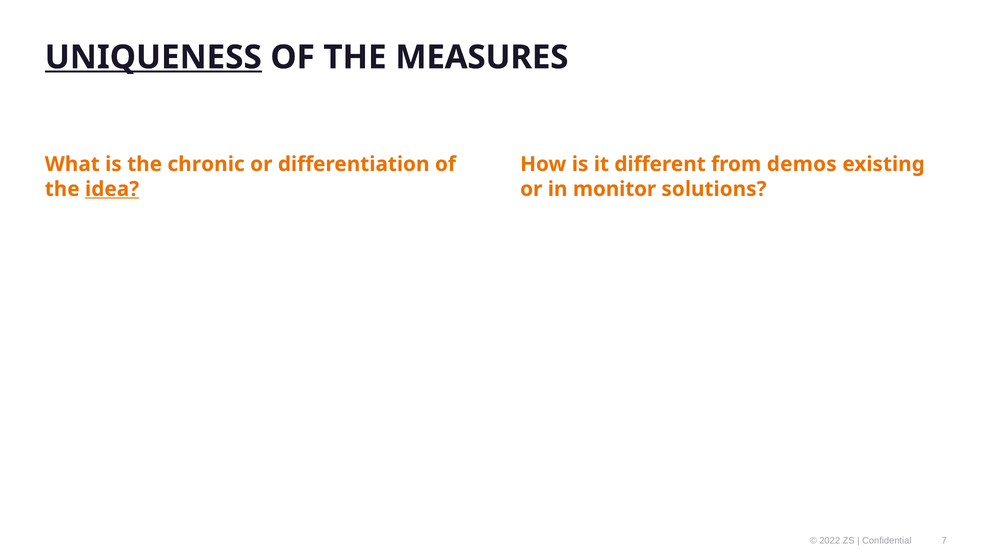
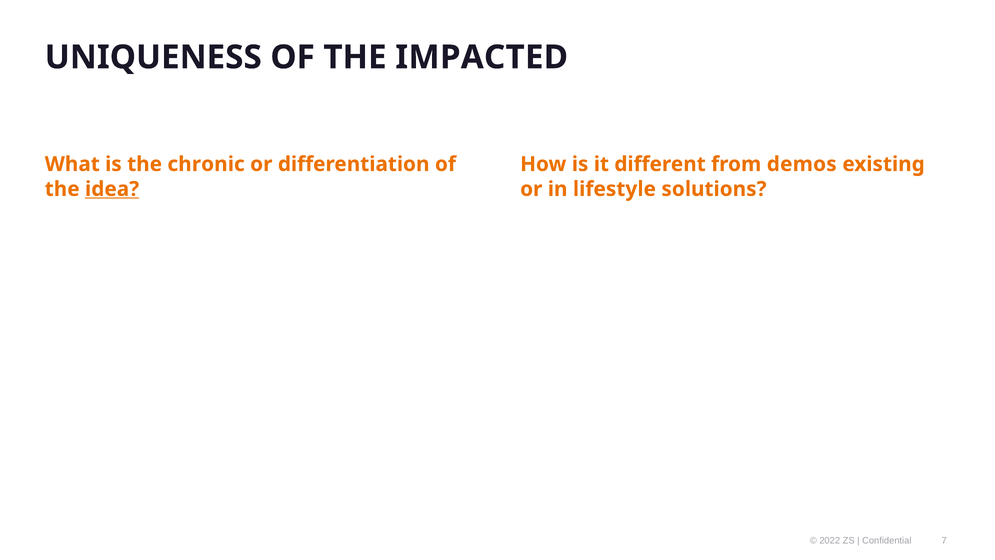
UNIQUENESS underline: present -> none (153, 57)
MEASURES: MEASURES -> IMPACTED (482, 57)
monitor: monitor -> lifestyle (614, 189)
